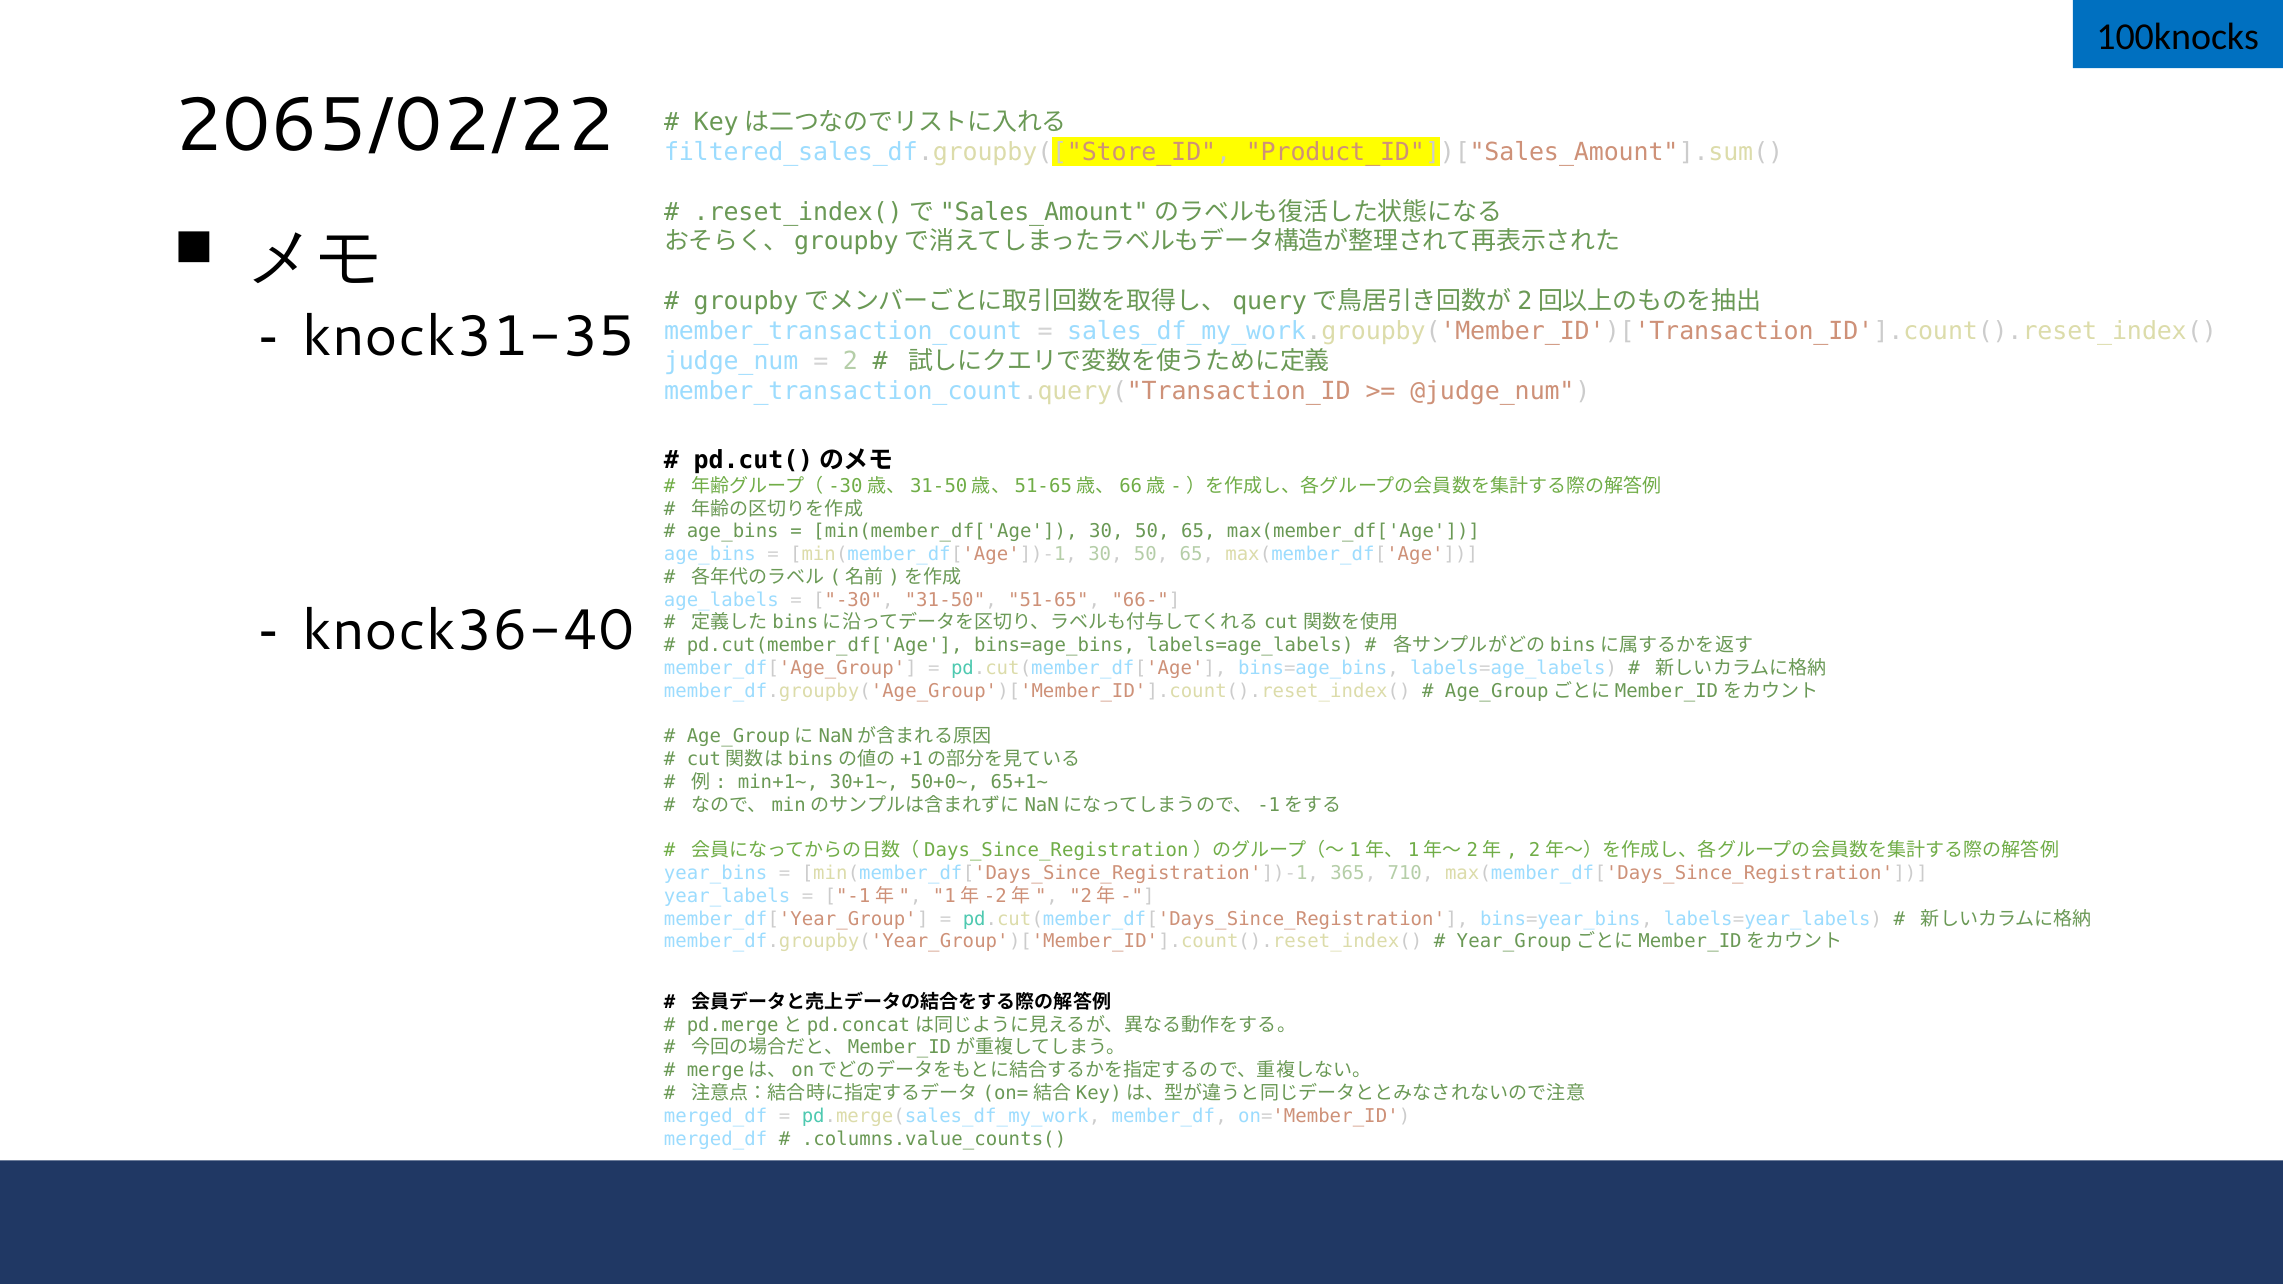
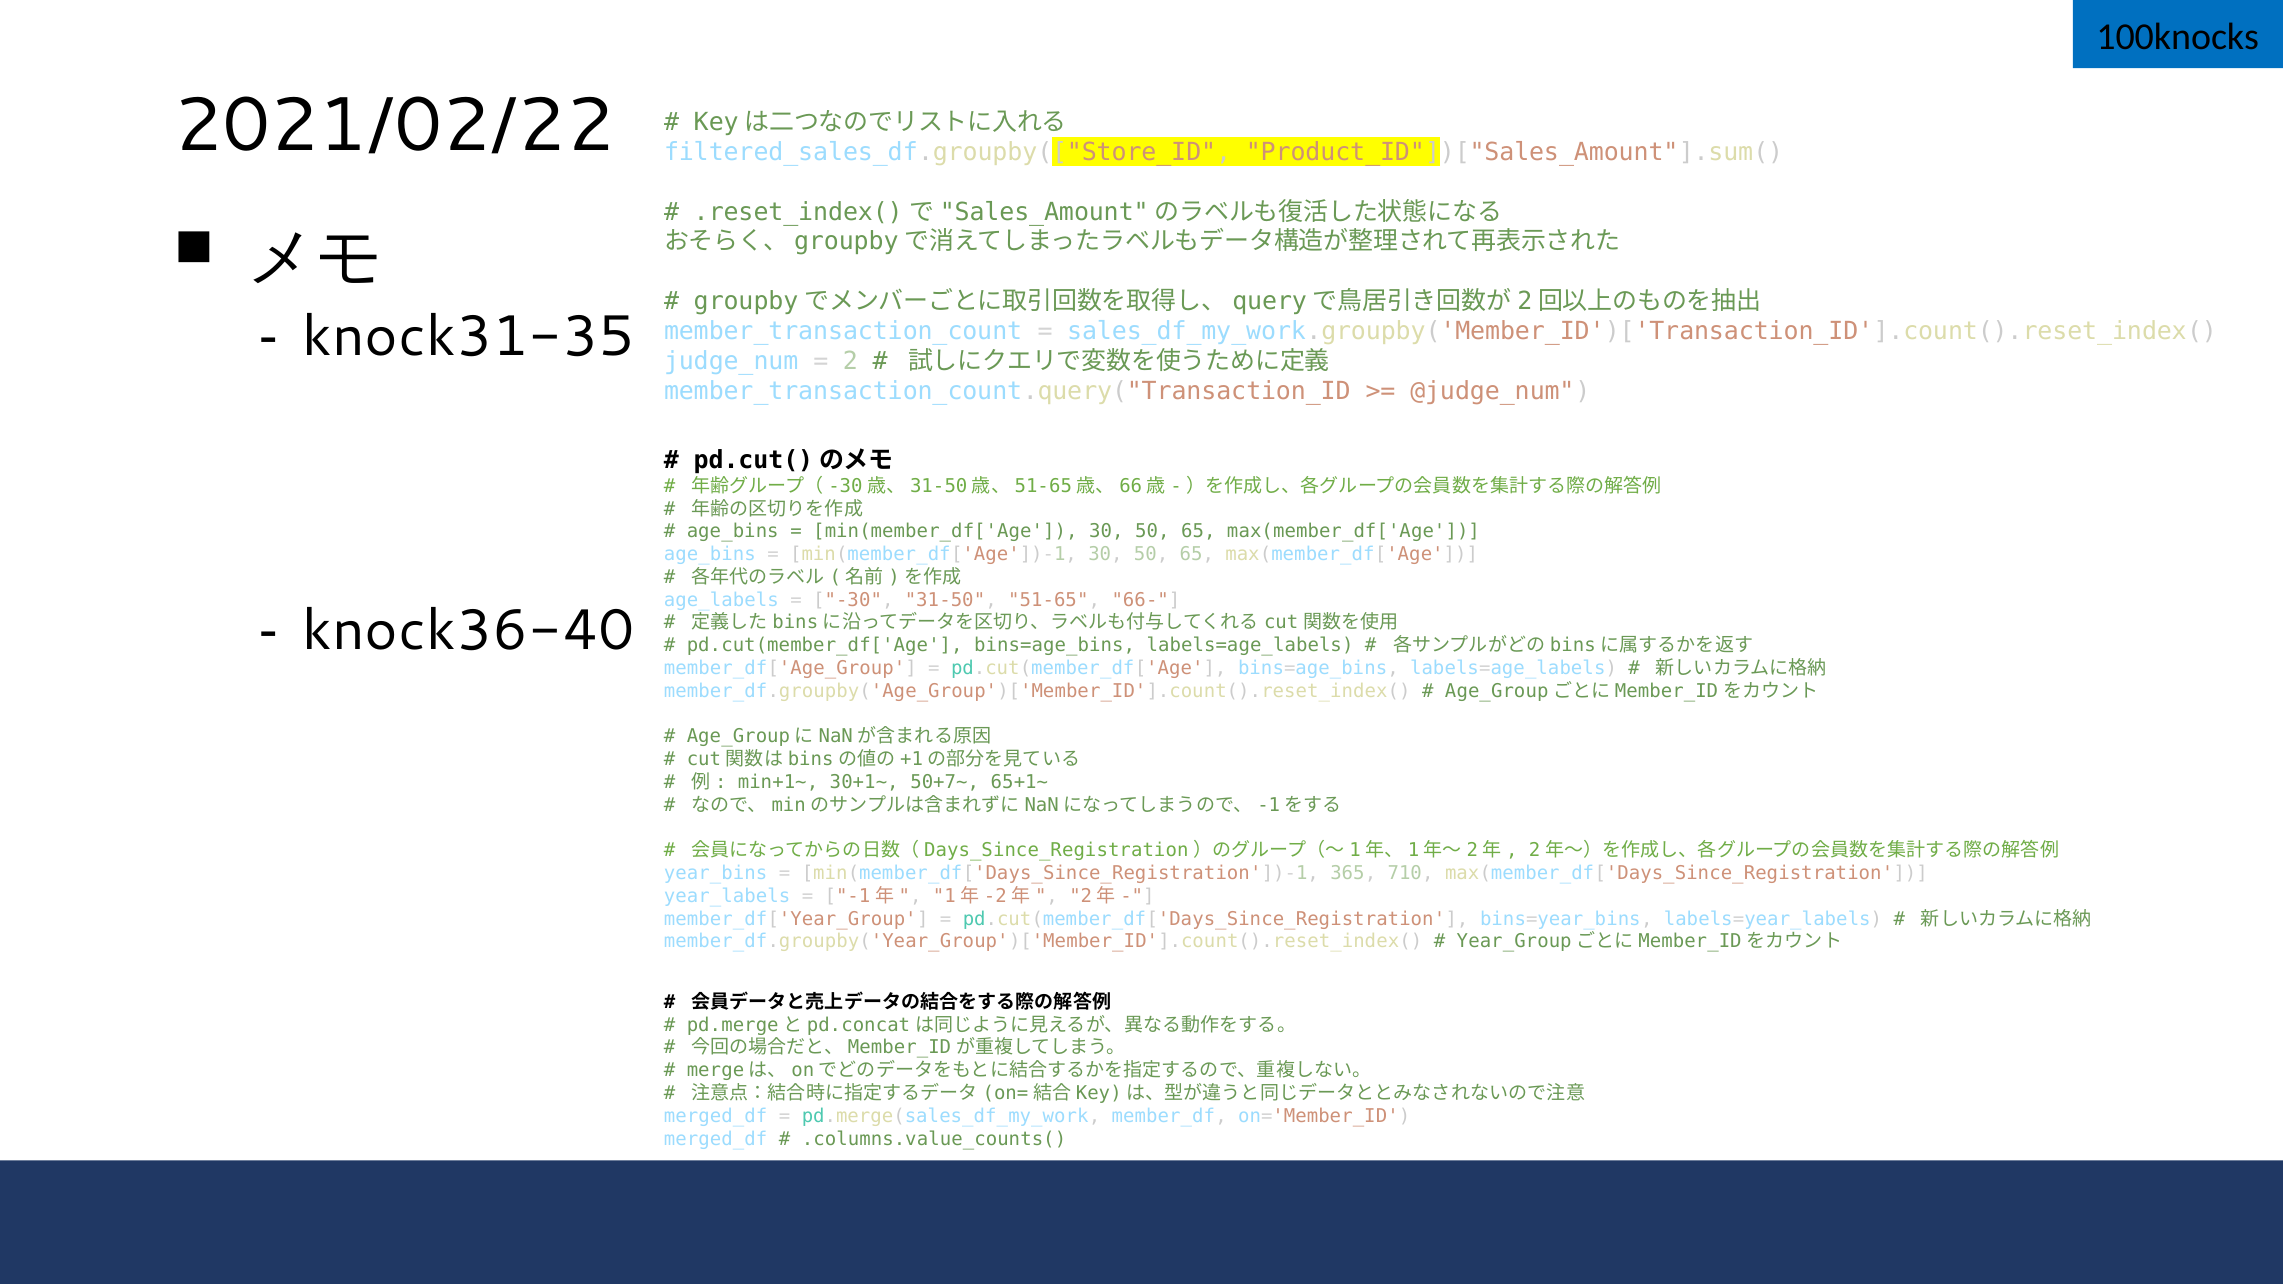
2065/02/22: 2065/02/22 -> 2021/02/22 (394, 126)
50+0~: 50+0~ -> 50+7~ (945, 782)
